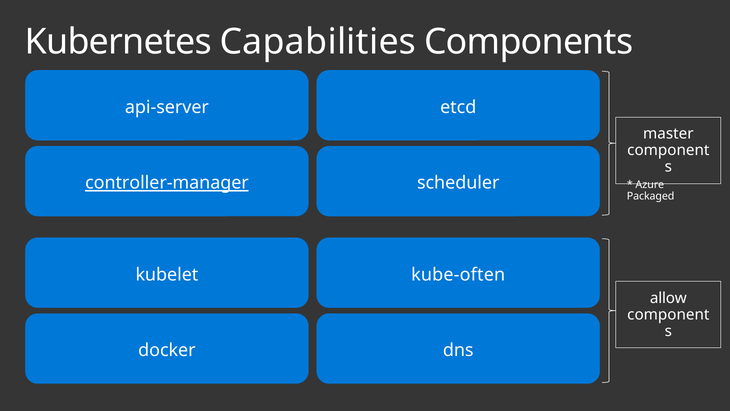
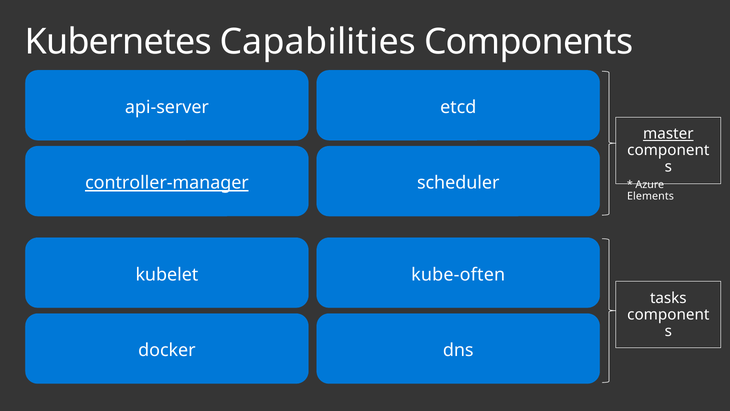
master underline: none -> present (668, 134)
Packaged: Packaged -> Elements (650, 196)
allow: allow -> tasks (668, 298)
